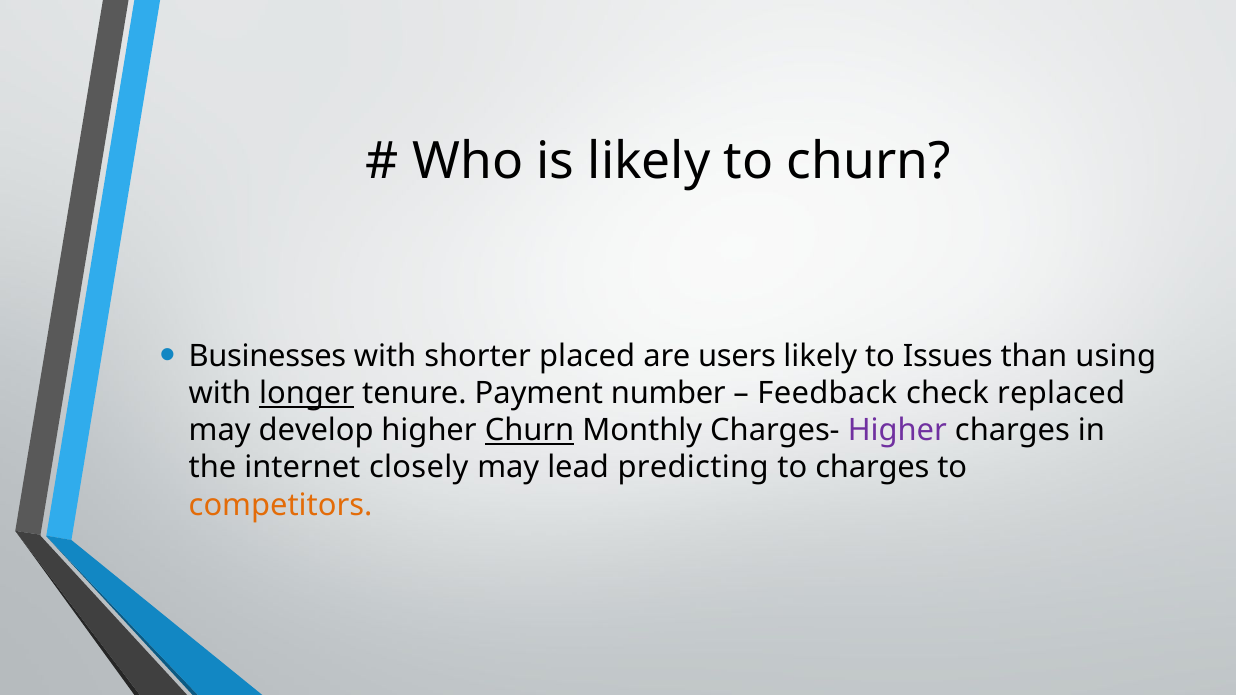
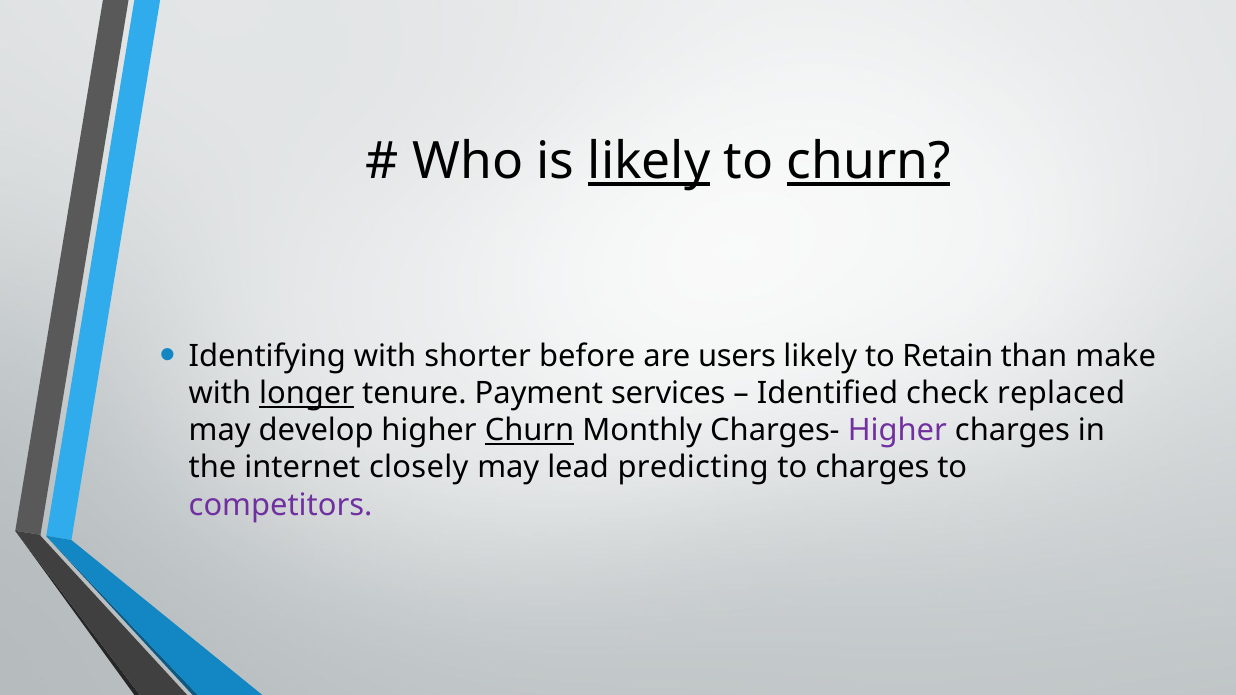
likely underline: none -> present (649, 162)
churn underline: none -> present (869, 162)
Businesses: Businesses -> Identifying (267, 357)
placed: placed -> before (587, 357)
Issues: Issues -> Retain (948, 357)
using: using -> make (1116, 357)
number: number -> services (668, 394)
Feedback: Feedback -> Identified (827, 394)
competitors colour: orange -> purple (281, 505)
